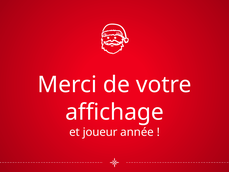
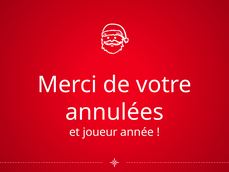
affichage: affichage -> annulées (114, 112)
